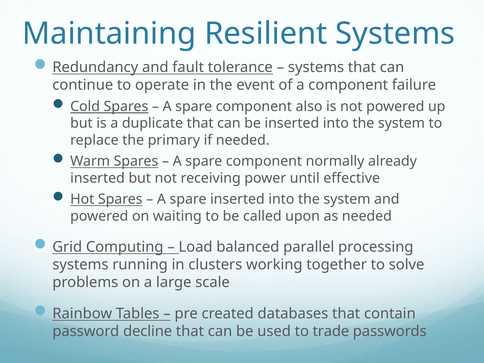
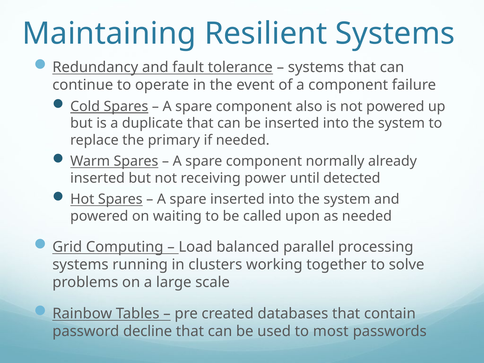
effective: effective -> detected (352, 178)
trade: trade -> most (331, 331)
